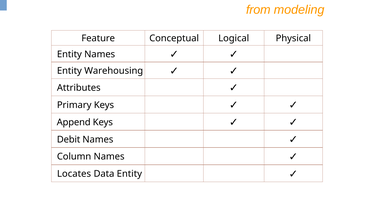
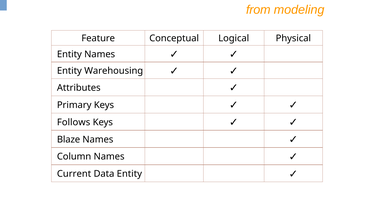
Append: Append -> Follows (74, 122)
Debit: Debit -> Blaze (69, 140)
Locates: Locates -> Current (74, 174)
